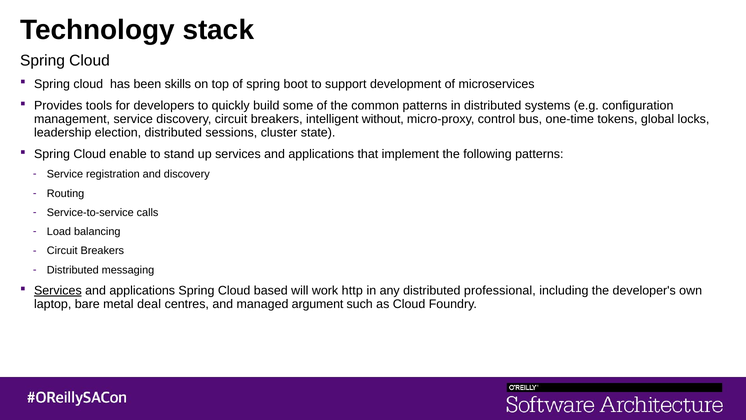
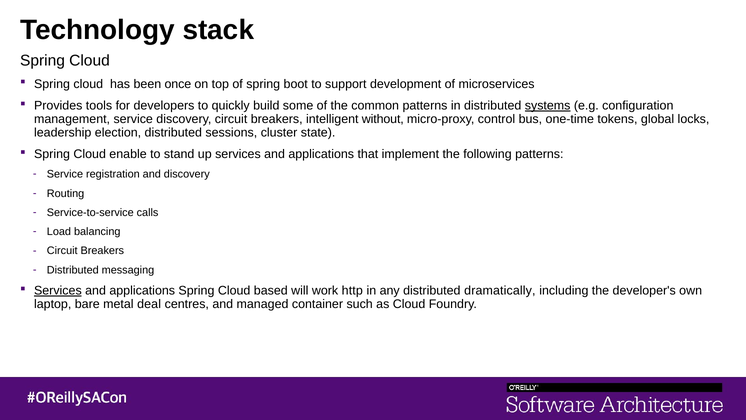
skills: skills -> once (178, 84)
systems underline: none -> present (548, 106)
professional: professional -> dramatically (500, 291)
argument: argument -> container (317, 304)
